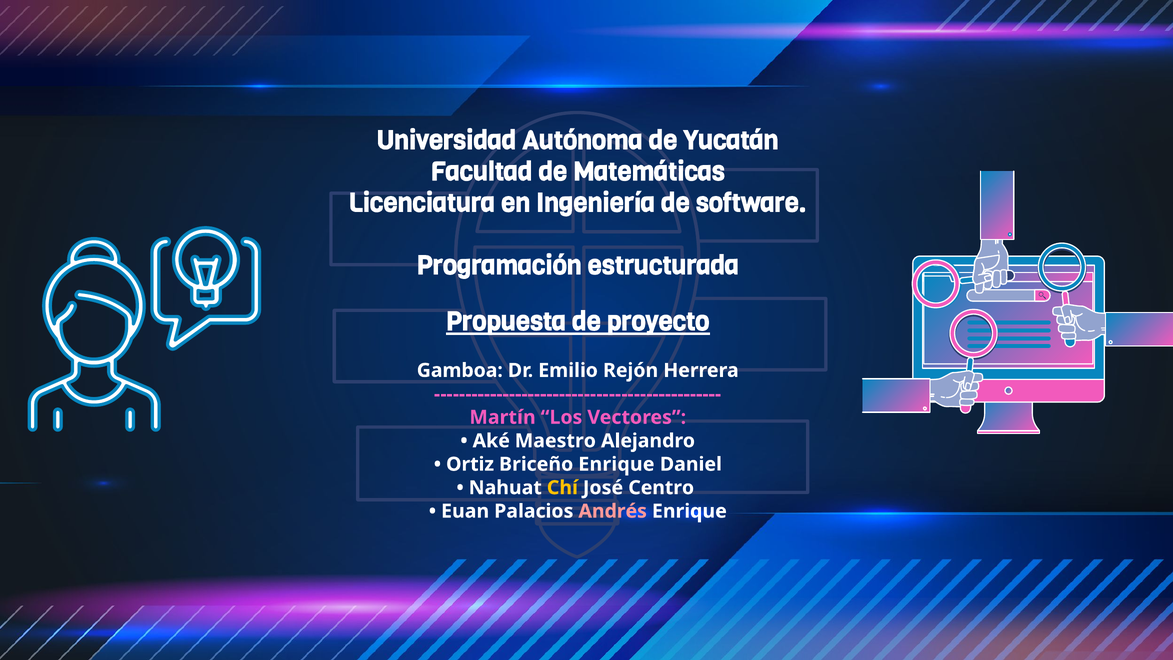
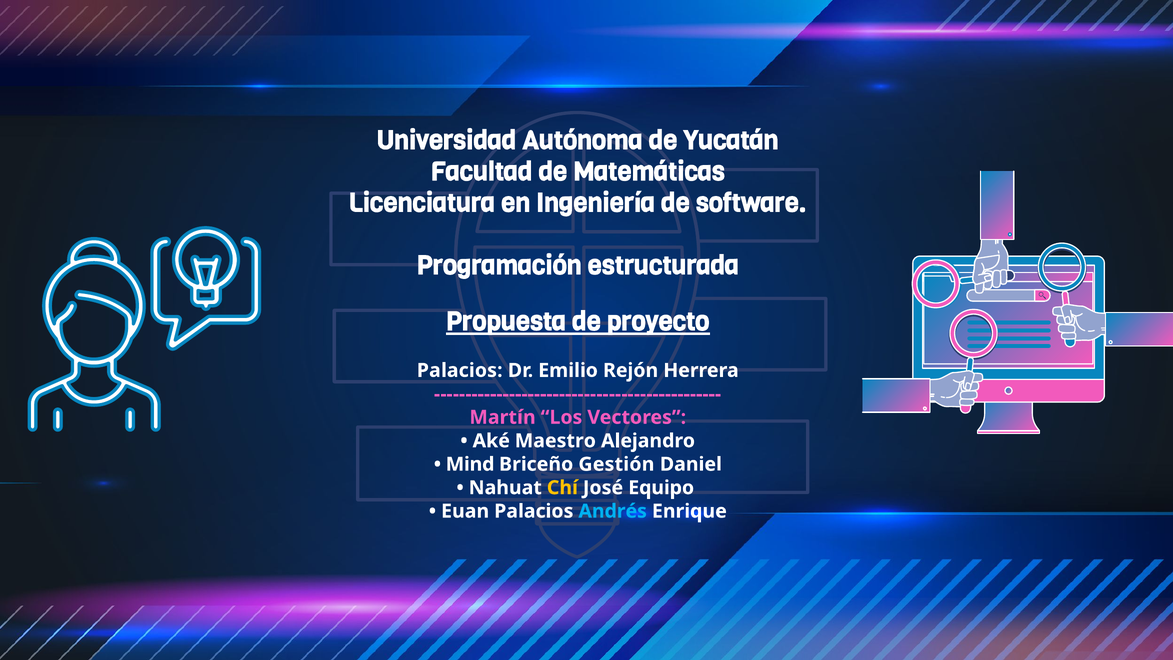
Gamboa: Gamboa -> Palacios (460, 370)
Ortiz: Ortiz -> Mind (470, 464)
Briceño Enrique: Enrique -> Gestión (616, 464)
Centro: Centro -> Equipo (661, 488)
Andrés colour: pink -> light blue (613, 511)
